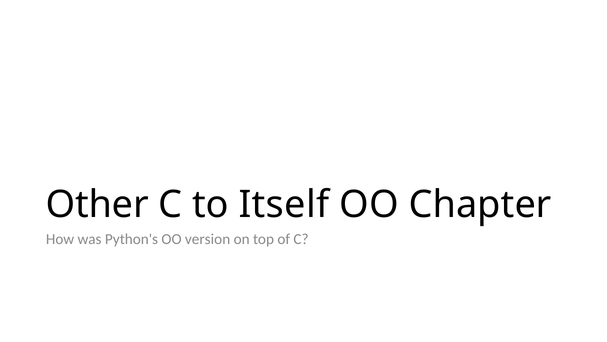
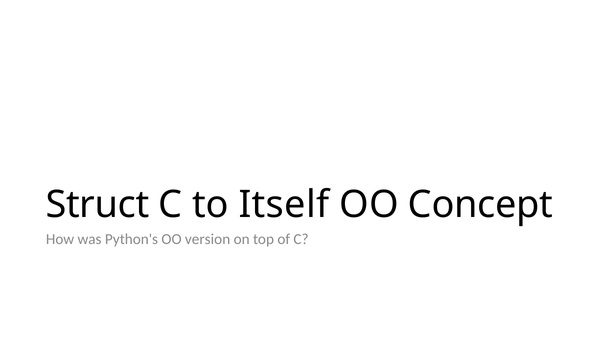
Other: Other -> Struct (97, 204)
Chapter: Chapter -> Concept (480, 204)
